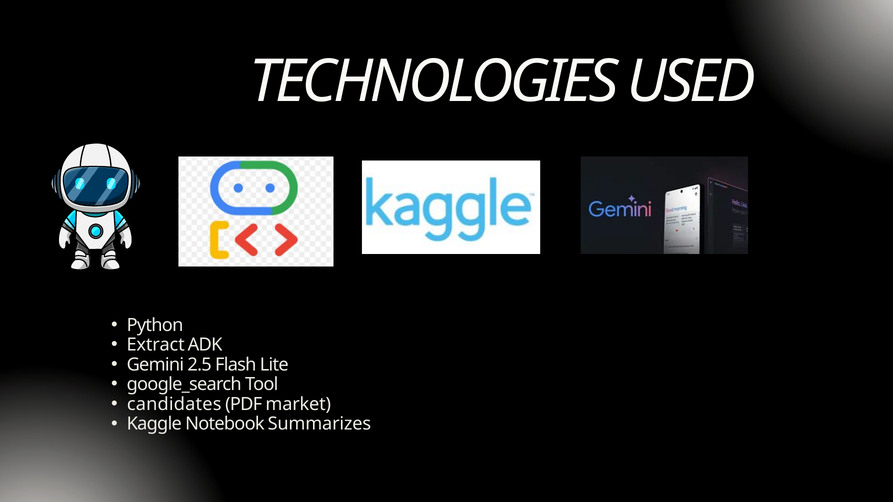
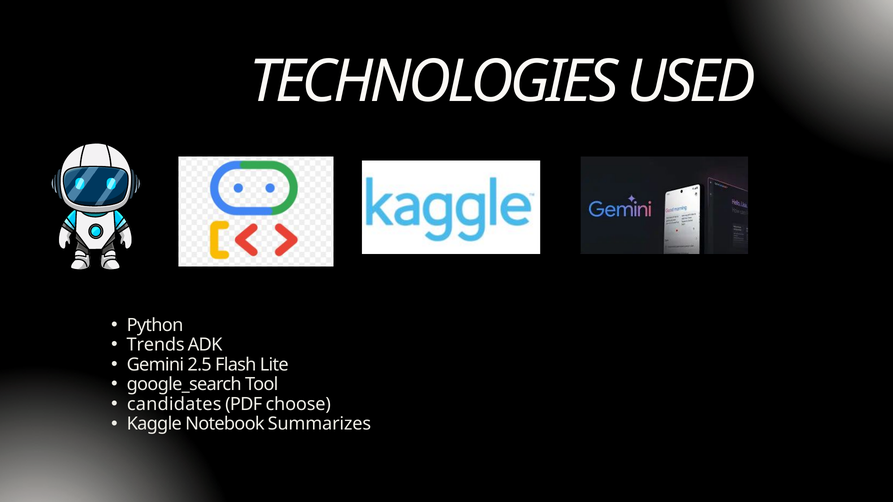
Extract: Extract -> Trends (156, 345)
market: market -> choose (298, 404)
